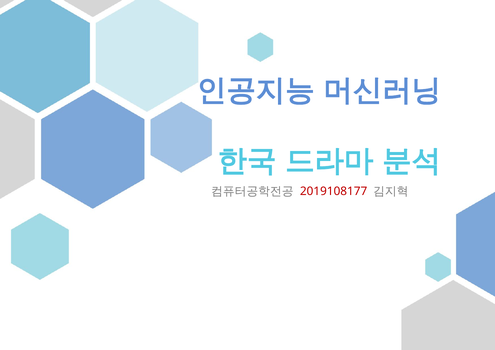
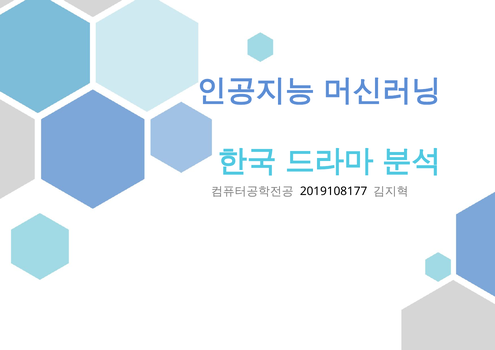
2019108177 colour: red -> black (334, 191)
